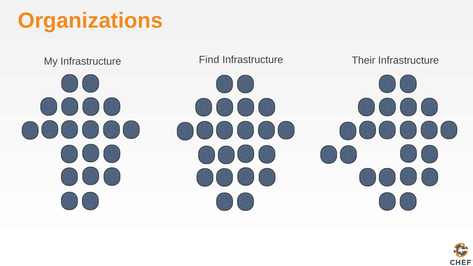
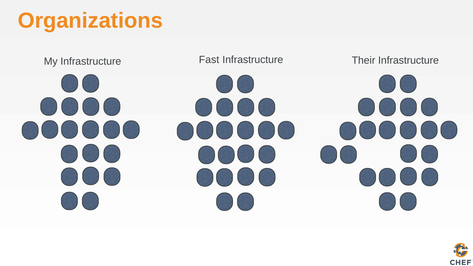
Find: Find -> Fast (209, 60)
